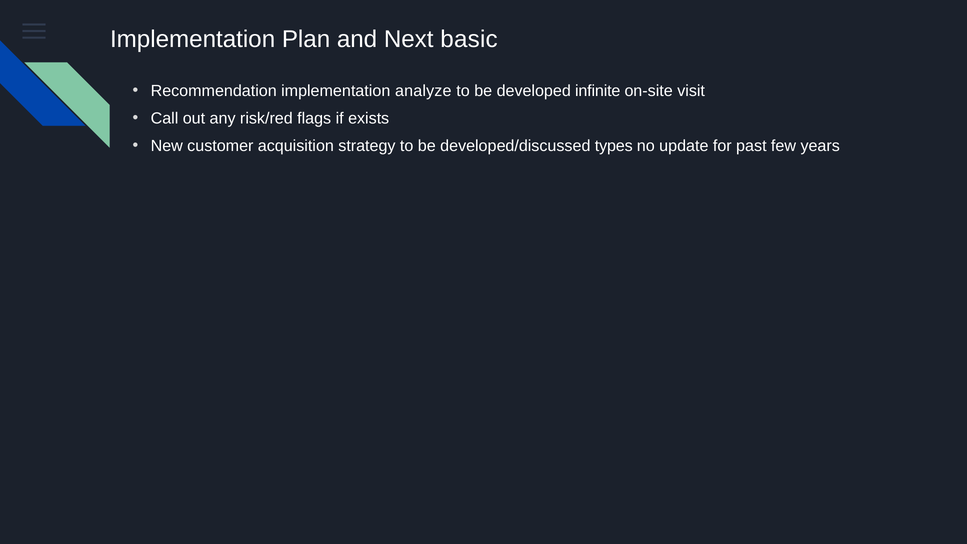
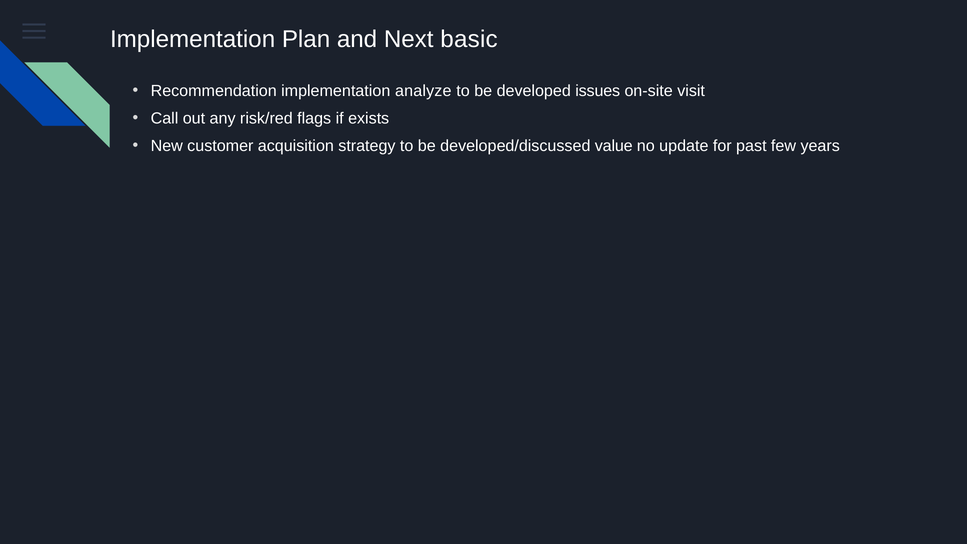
infinite: infinite -> issues (598, 91)
types: types -> value (614, 146)
